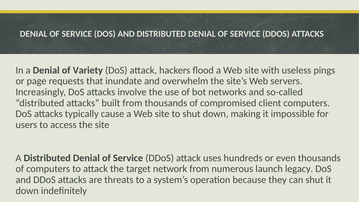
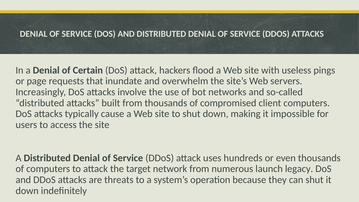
Variety: Variety -> Certain (88, 70)
